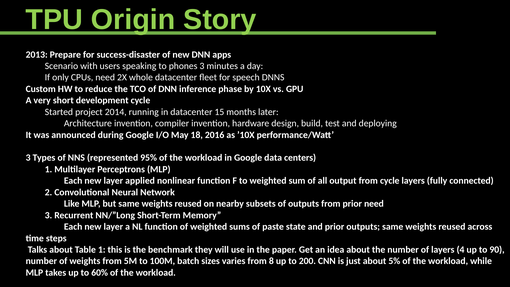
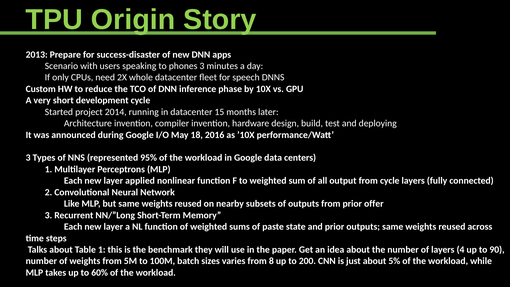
prior need: need -> offer (374, 204)
